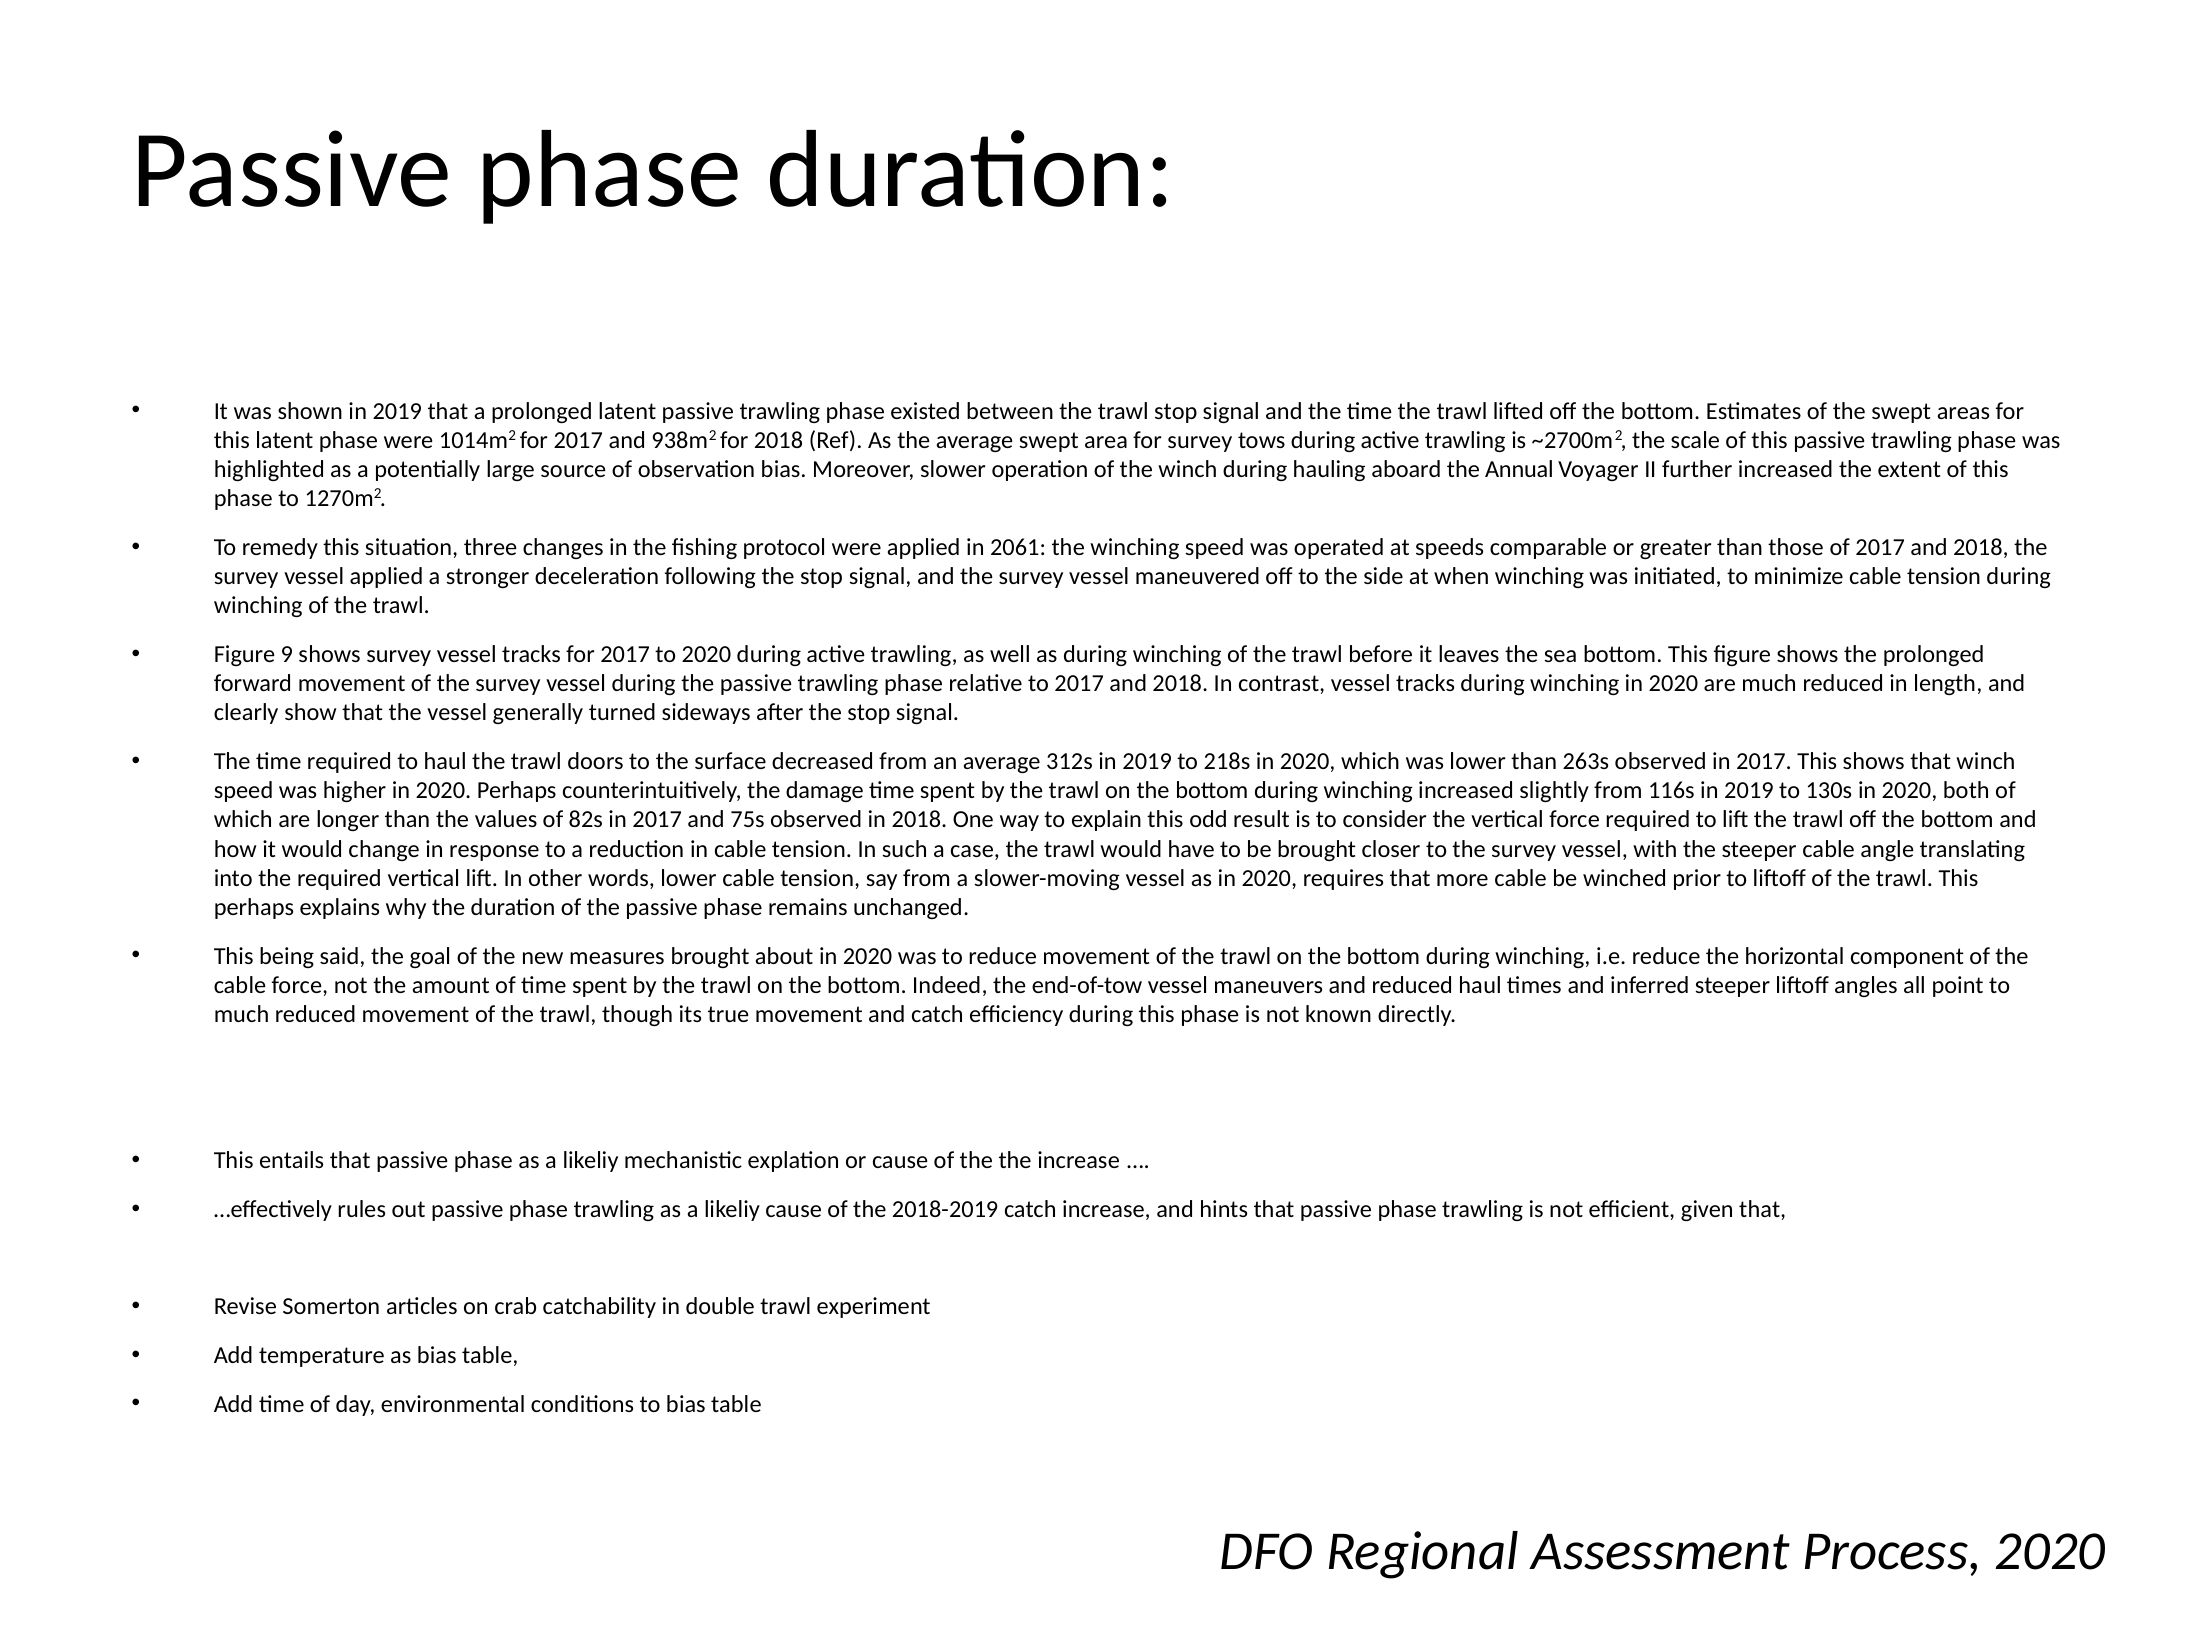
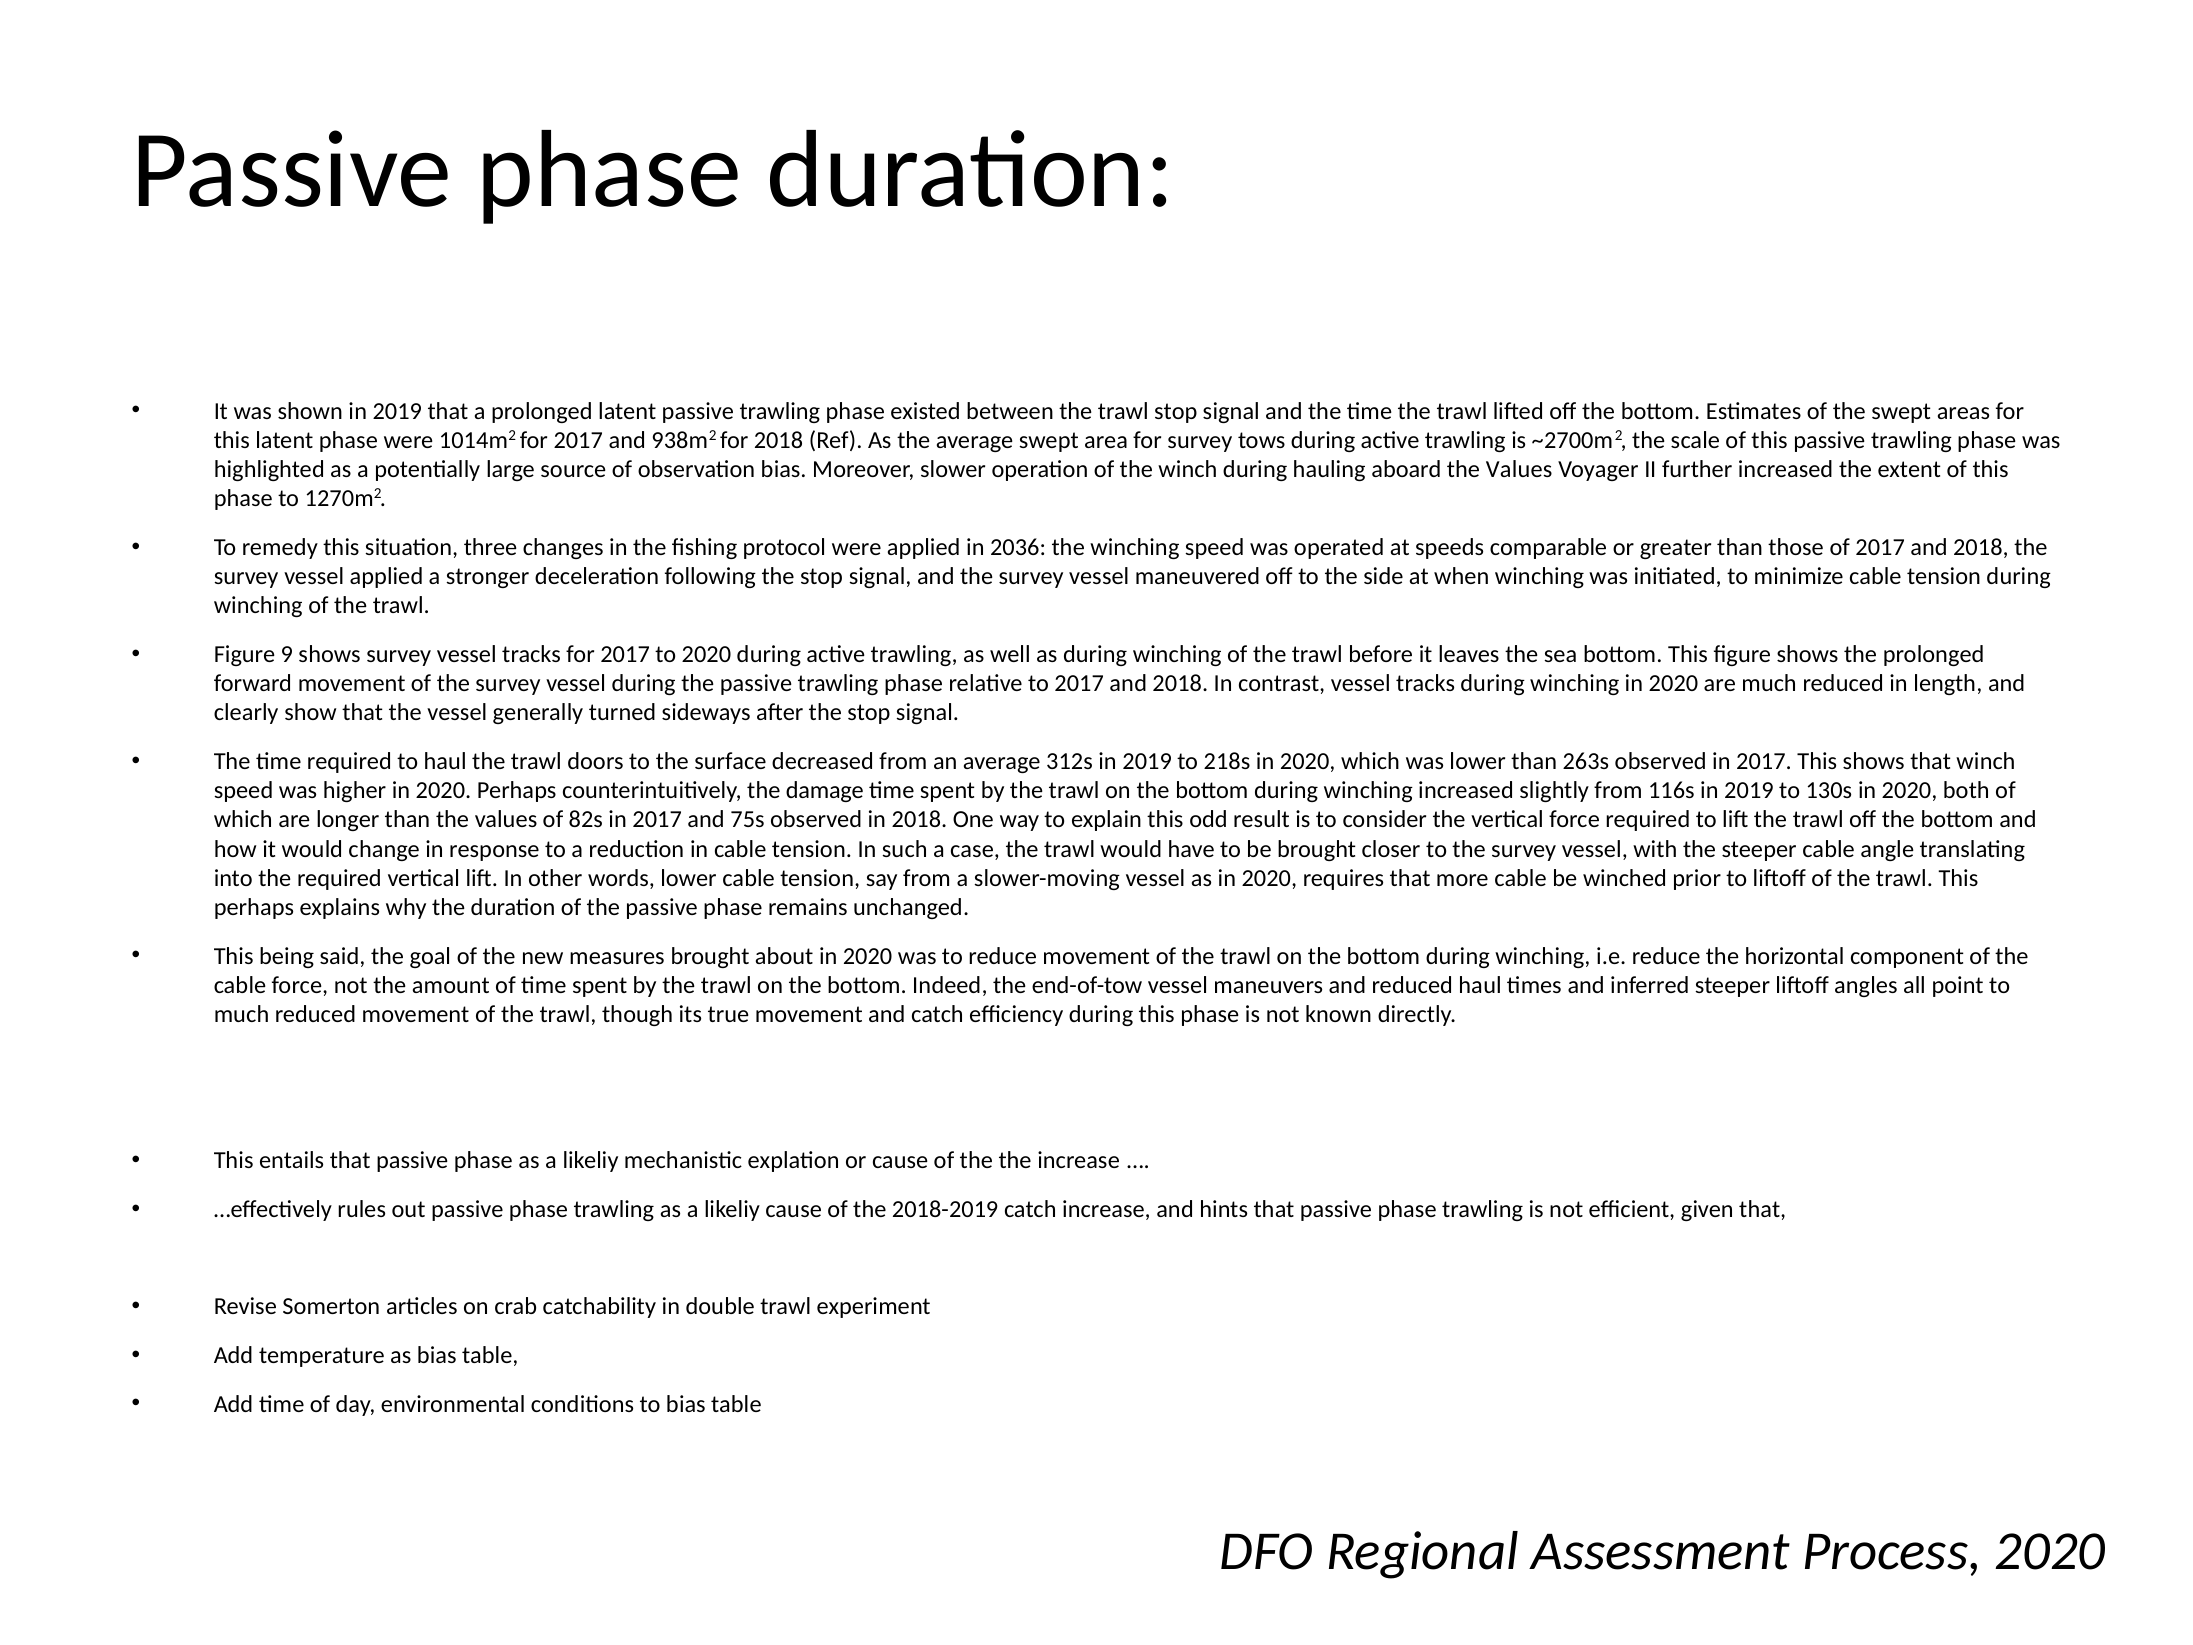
aboard the Annual: Annual -> Values (1519, 469)
2061: 2061 -> 2036 (1018, 547)
